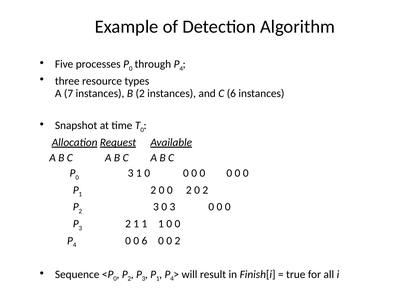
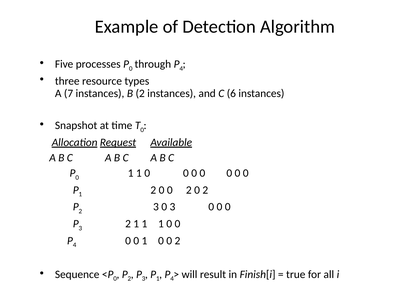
3: 3 -> 1 (131, 173)
0 0 6: 6 -> 1 (145, 240)
